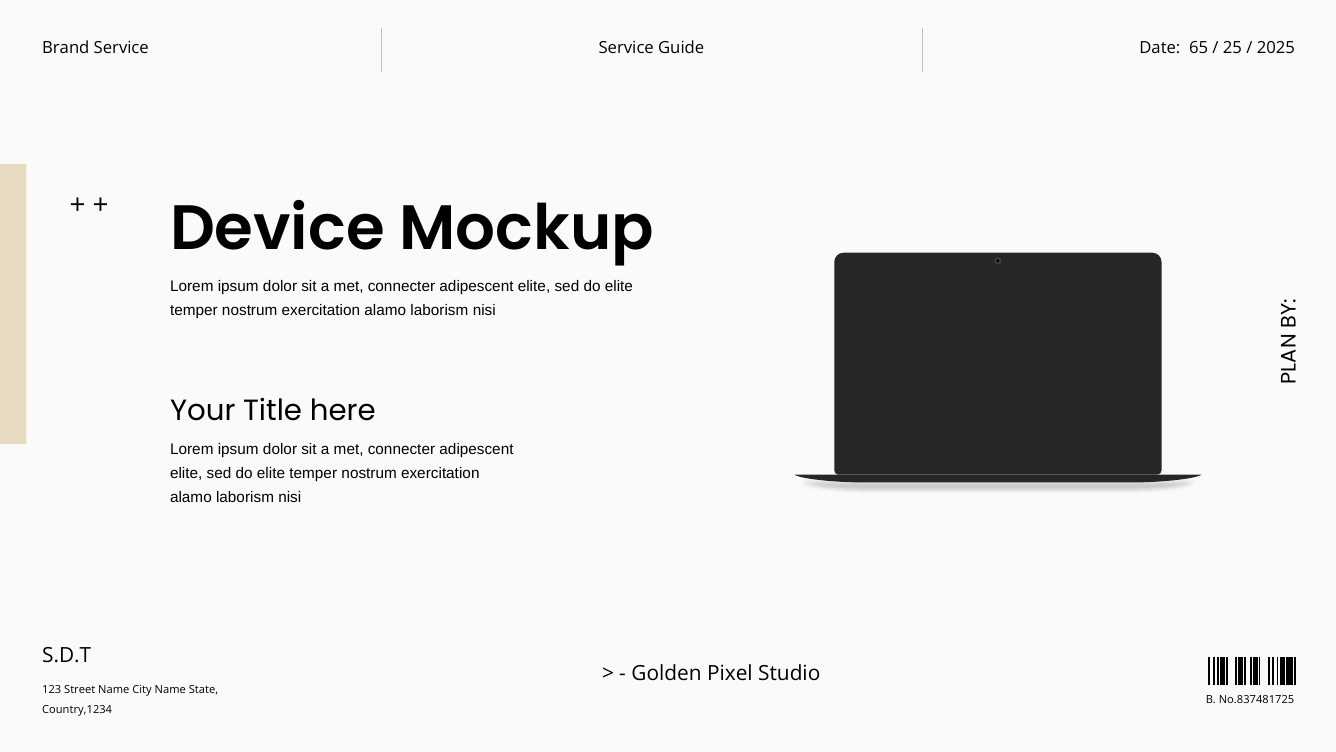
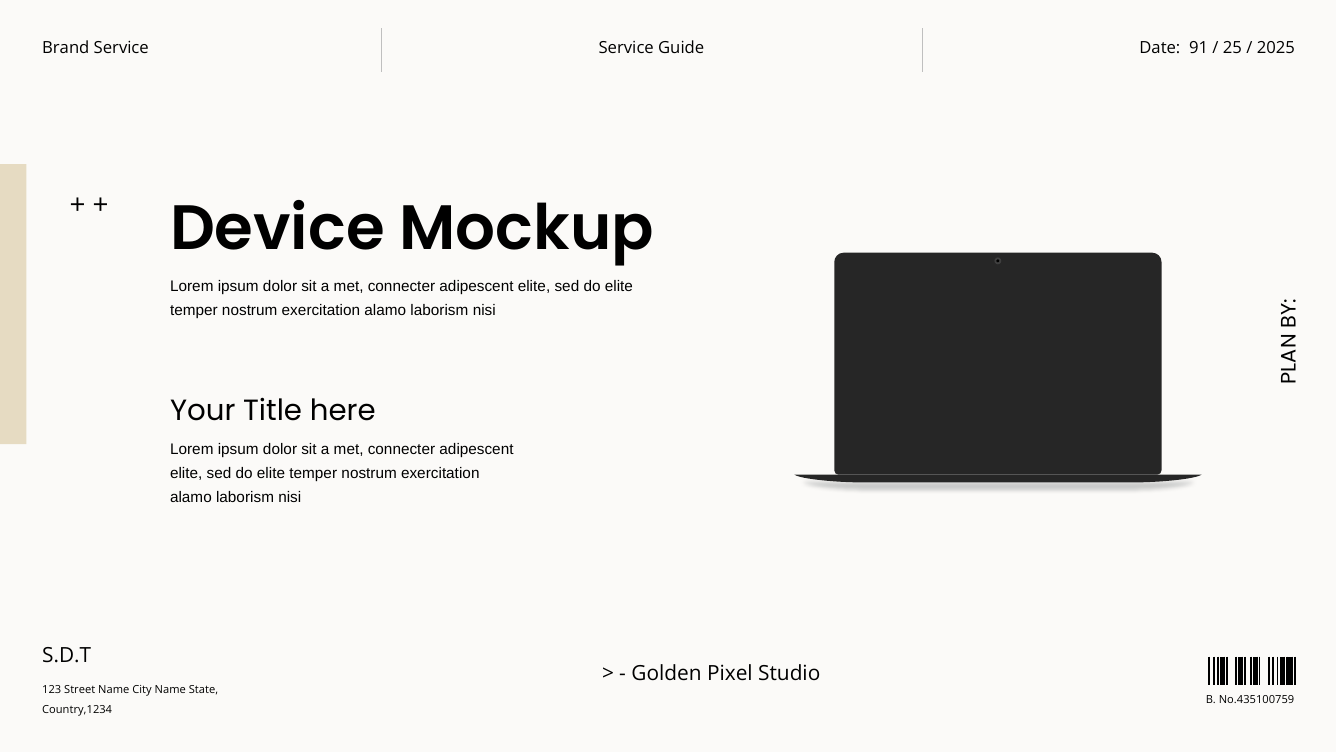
65: 65 -> 91 (1199, 48)
No.837481725: No.837481725 -> No.435100759 (1257, 699)
